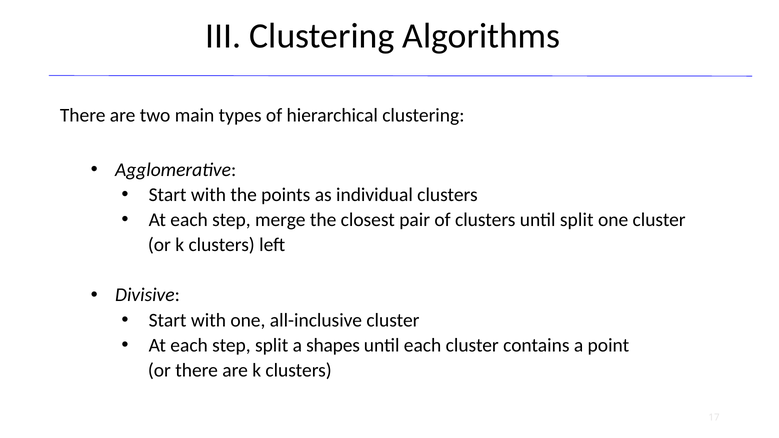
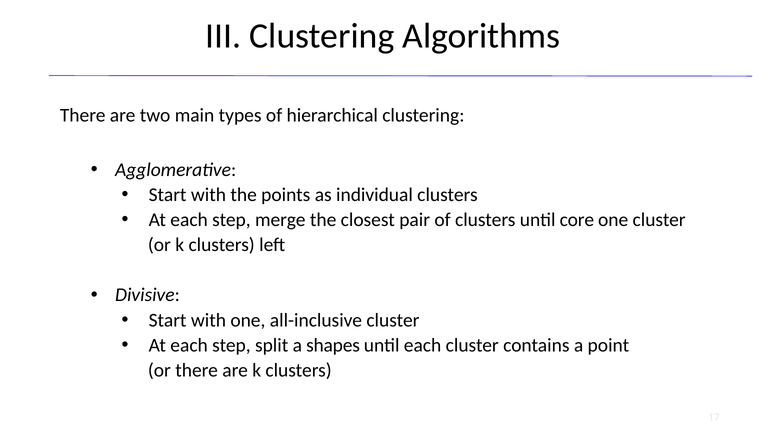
until split: split -> core (577, 220)
